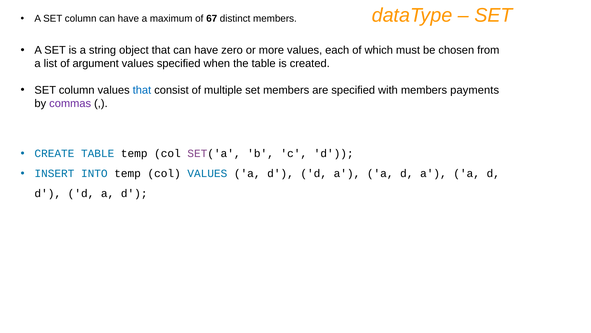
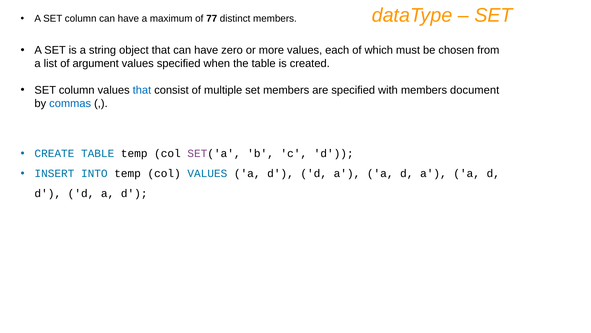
67: 67 -> 77 (212, 19)
payments: payments -> document (475, 90)
commas colour: purple -> blue (70, 103)
